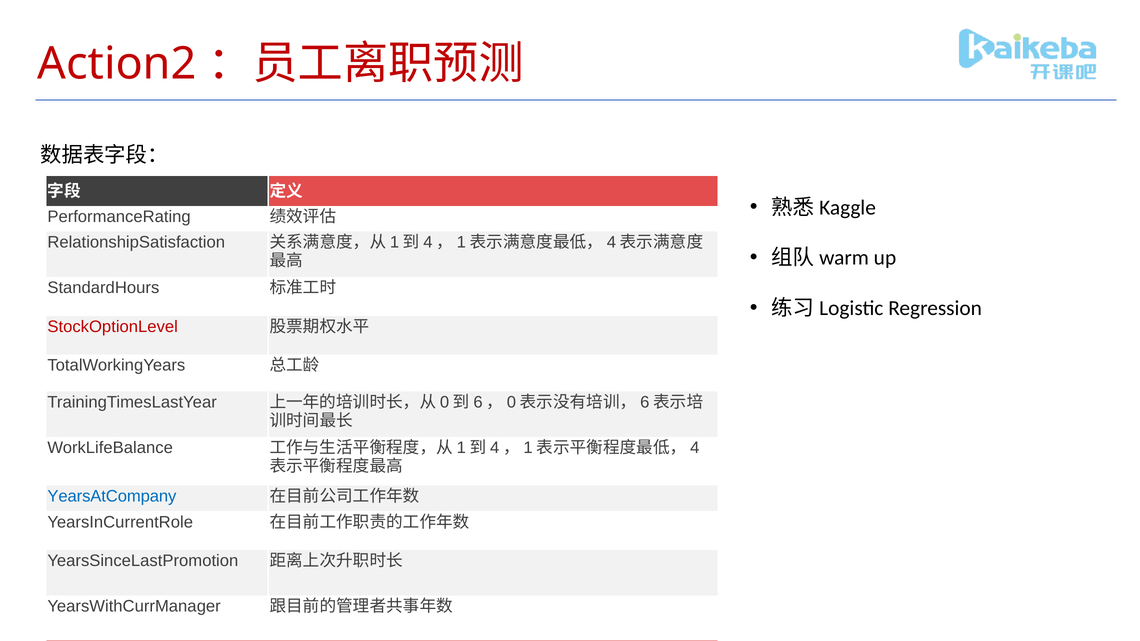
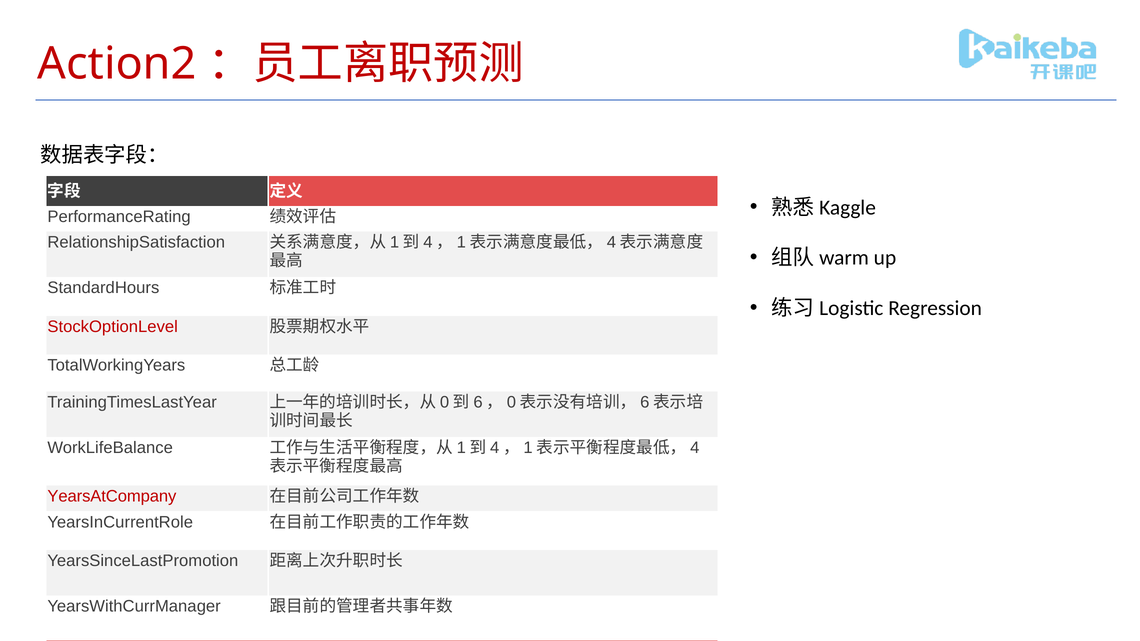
YearsAtCompany colour: blue -> red (112, 497)
